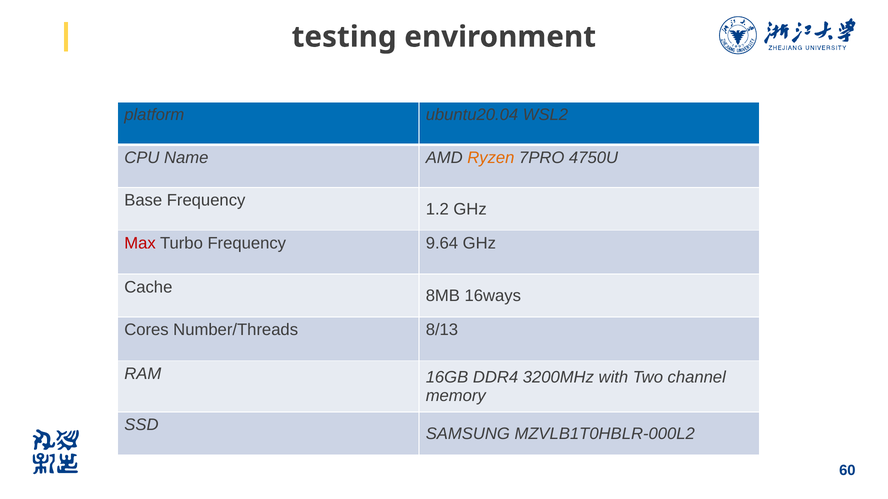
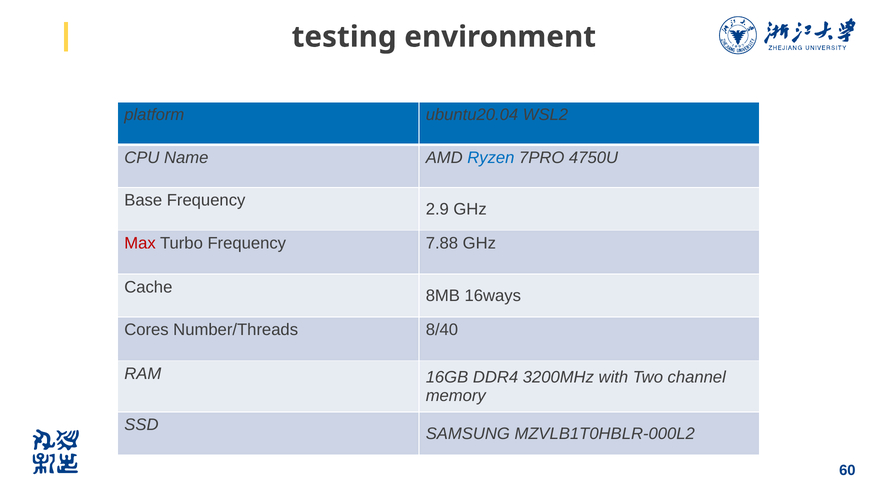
Ryzen colour: orange -> blue (491, 158)
1.2: 1.2 -> 2.9 (437, 209)
9.64: 9.64 -> 7.88 (442, 243)
8/13: 8/13 -> 8/40 (442, 330)
